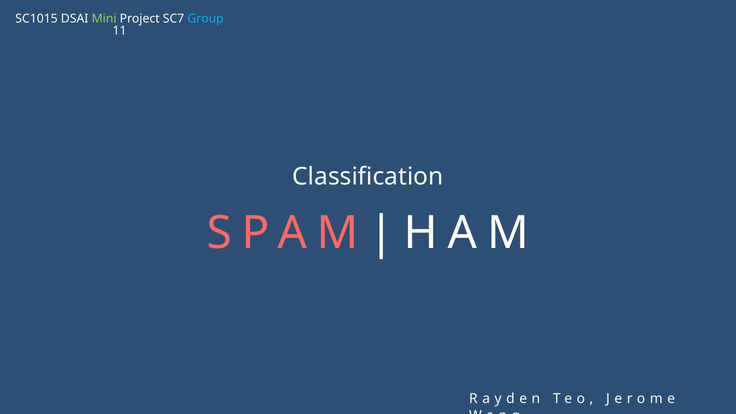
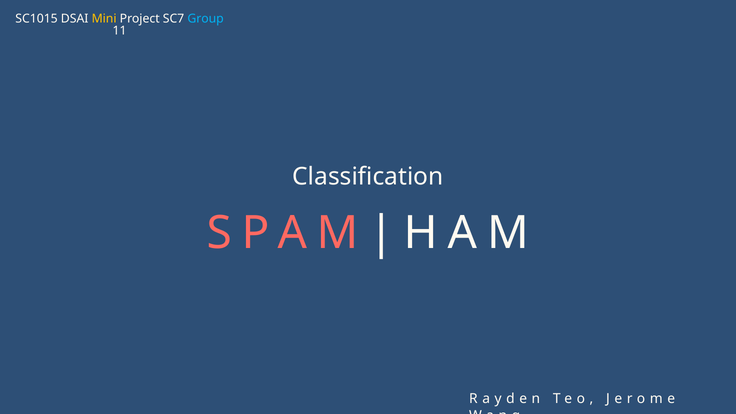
Mini colour: light green -> yellow (104, 19)
